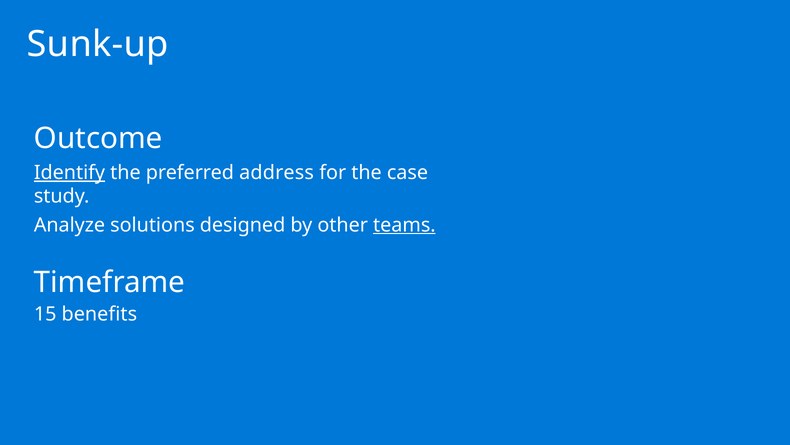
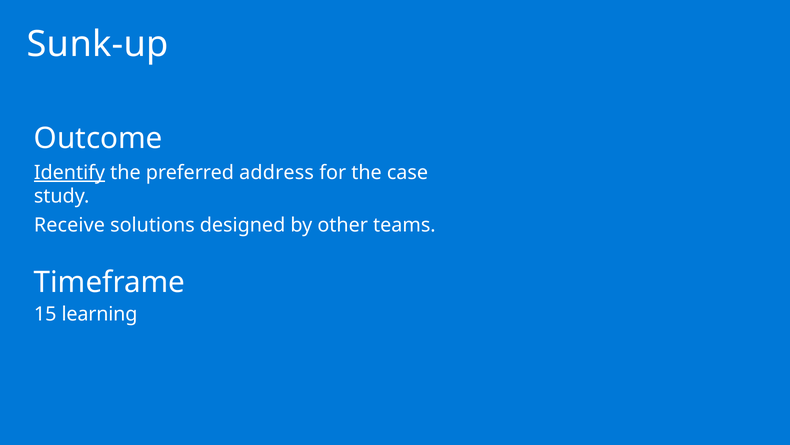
Analyze: Analyze -> Receive (69, 225)
teams underline: present -> none (404, 225)
benefits: benefits -> learning (99, 314)
